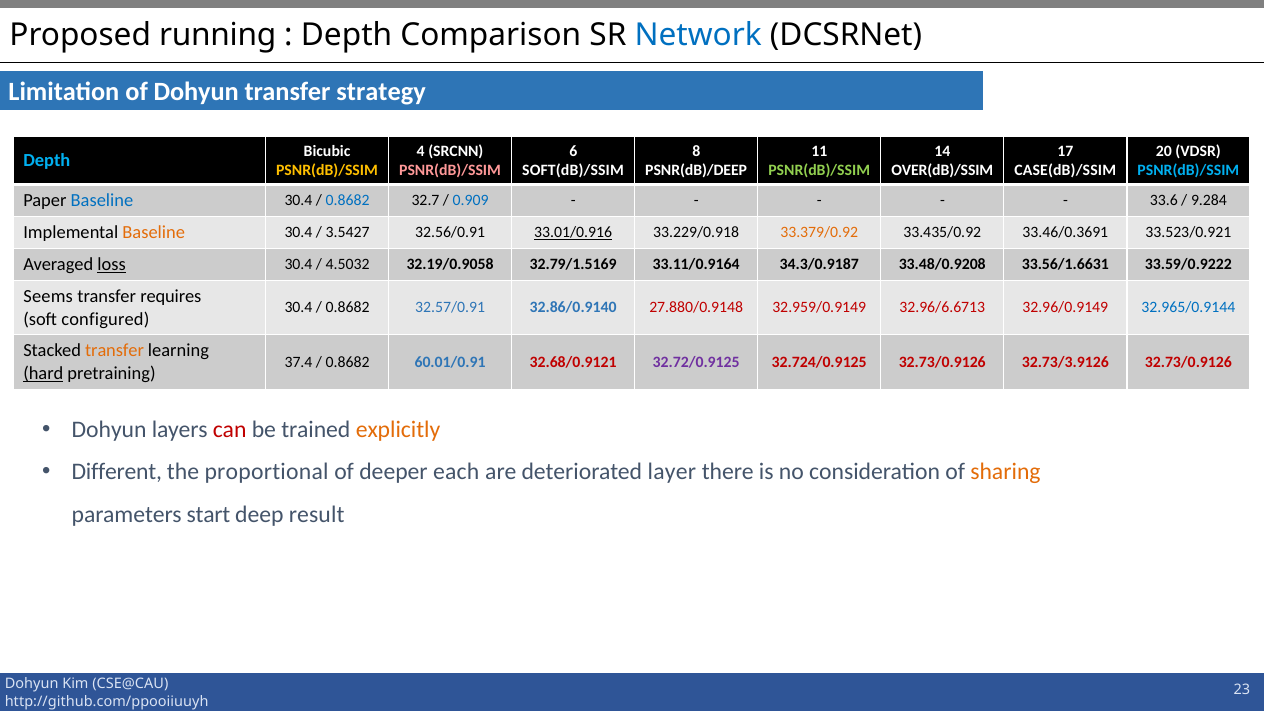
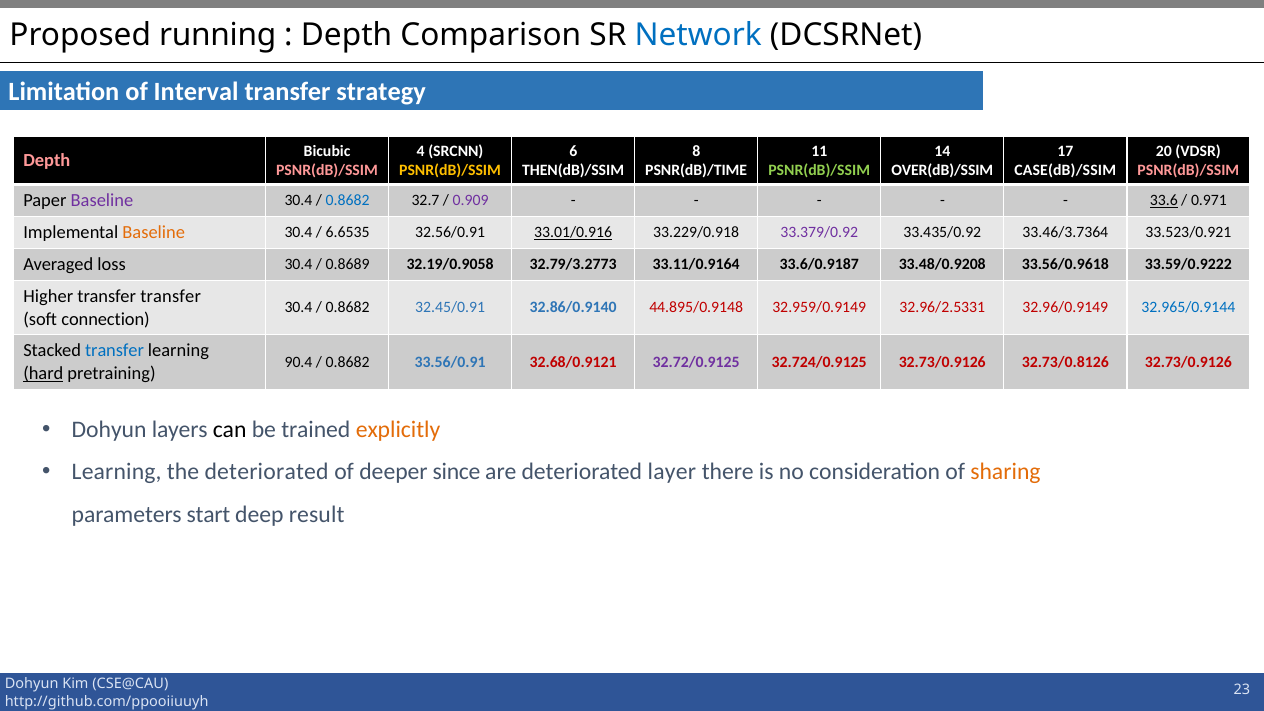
of Dohyun: Dohyun -> Interval (196, 92)
Depth colour: light blue -> pink (47, 161)
PSNR(dB)/SSIM colour: yellow -> pink (327, 170)
PSNR(dB)/SSIM colour: pink -> yellow (450, 170)
SOFT(dB)/SSIM: SOFT(dB)/SSIM -> THEN(dB)/SSIM (573, 170)
PSNR(dB)/DEEP: PSNR(dB)/DEEP -> PSNR(dB)/TIME (696, 170)
PSNR(dB)/SSIM colour: light blue -> pink (1188, 170)
Baseline colour: blue -> purple (102, 201)
0.909 colour: blue -> purple (471, 201)
33.6 underline: none -> present (1164, 201)
9.284: 9.284 -> 0.971 (1209, 201)
3.5427: 3.5427 -> 6.6535 (348, 233)
33.379/0.92 colour: orange -> purple (819, 233)
33.46/0.3691: 33.46/0.3691 -> 33.46/3.7364 (1065, 233)
loss underline: present -> none (112, 265)
4.5032: 4.5032 -> 0.8689 (348, 265)
32.79/1.5169: 32.79/1.5169 -> 32.79/3.2773 (573, 265)
34.3/0.9187: 34.3/0.9187 -> 33.6/0.9187 (819, 265)
33.56/1.6631: 33.56/1.6631 -> 33.56/0.9618 (1065, 265)
Seems: Seems -> Higher (48, 297)
transfer requires: requires -> transfer (171, 297)
32.57/0.91: 32.57/0.91 -> 32.45/0.91 (450, 308)
27.880/0.9148: 27.880/0.9148 -> 44.895/0.9148 (696, 308)
32.96/6.6713: 32.96/6.6713 -> 32.96/2.5331 (942, 308)
configured: configured -> connection (106, 319)
transfer colour: orange -> blue (115, 351)
37.4: 37.4 -> 90.4 (298, 362)
60.01/0.91: 60.01/0.91 -> 33.56/0.91 (450, 362)
32.73/3.9126: 32.73/3.9126 -> 32.73/0.8126 (1065, 362)
can colour: red -> black (230, 429)
Different: Different -> Learning (117, 472)
the proportional: proportional -> deteriorated (267, 472)
each: each -> since (457, 472)
